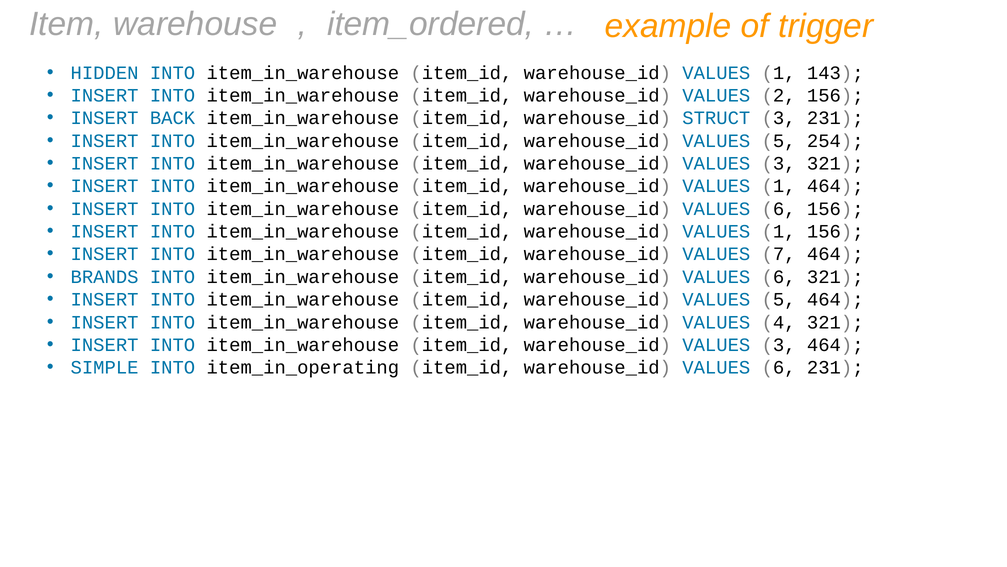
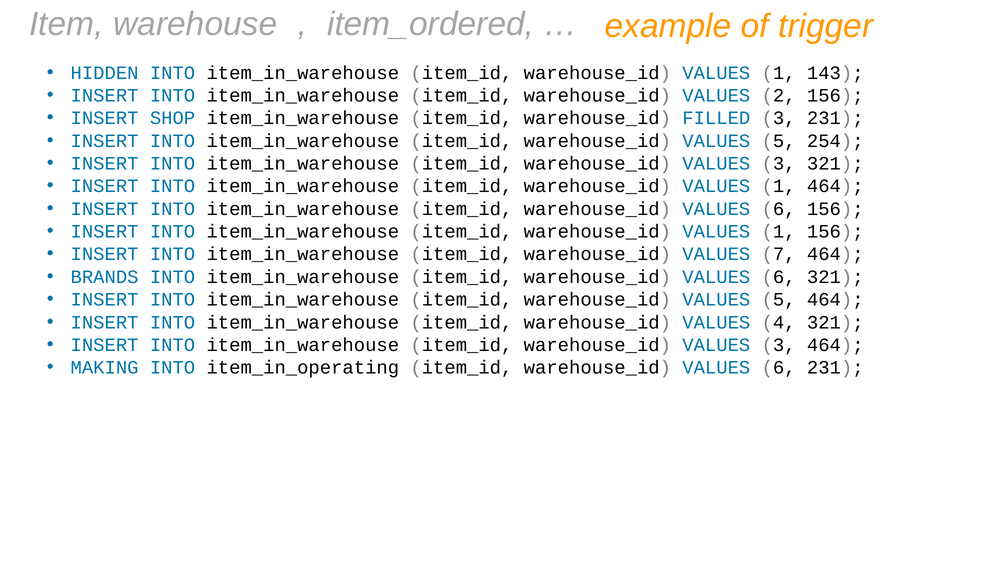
BACK: BACK -> SHOP (173, 118)
STRUCT: STRUCT -> FILLED (716, 118)
SIMPLE: SIMPLE -> MAKING (105, 367)
